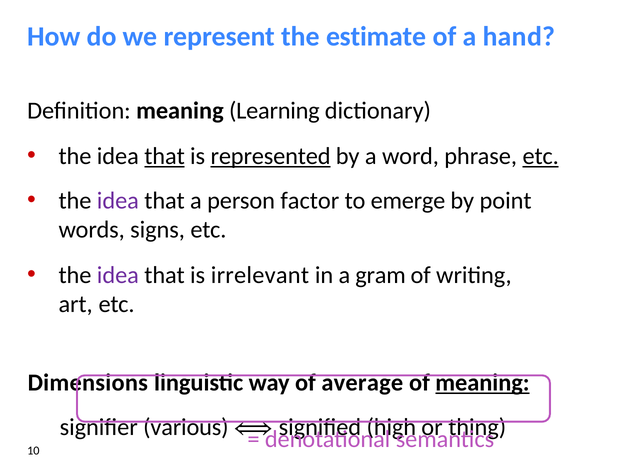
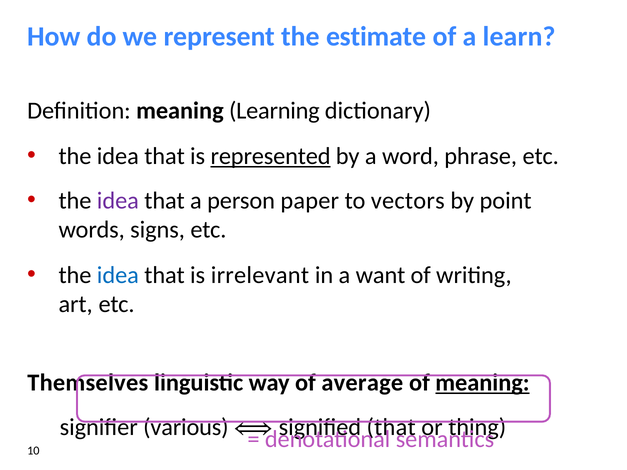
hand: hand -> learn (519, 37)
that underline: present -> none (165, 156)
etc underline: present -> none (541, 156)
factor: factor -> paper (310, 201)
emerge: emerge -> vectors (408, 201)
idea colour: purple -> blue (118, 275)
gram: gram -> want (381, 275)
Dimensions: Dimensions -> Themselves (88, 383)
high: high -> that (391, 427)
